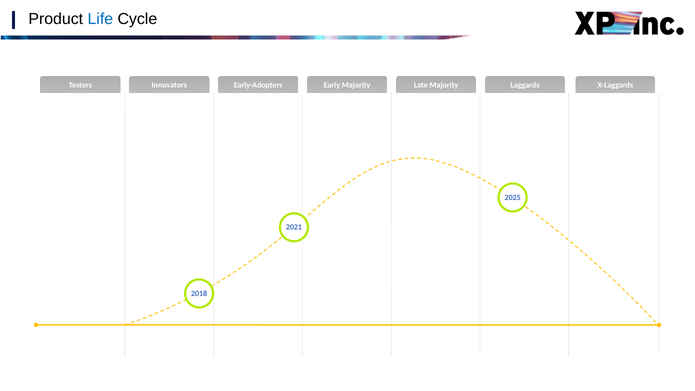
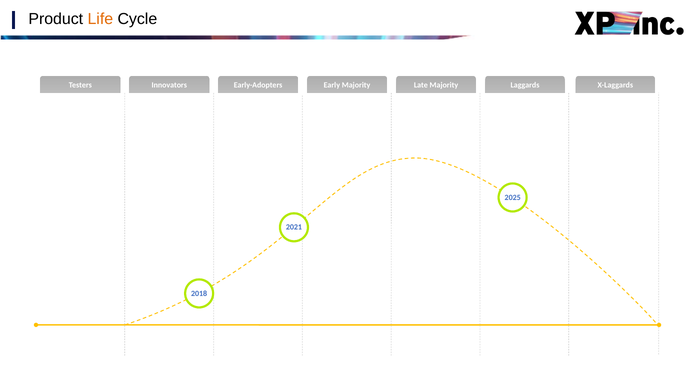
Life colour: blue -> orange (100, 19)
